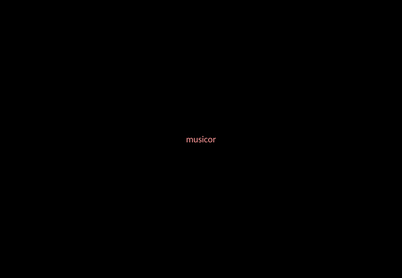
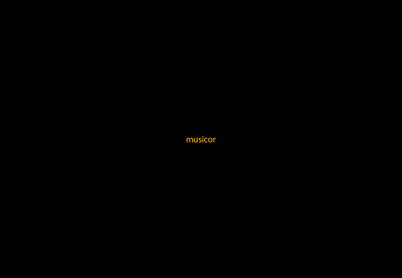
musicor colour: pink -> yellow (201, 140)
